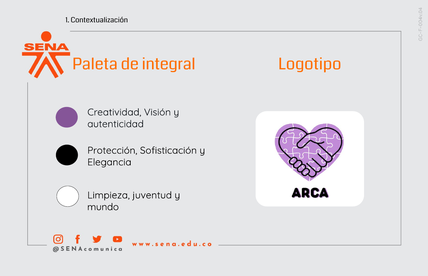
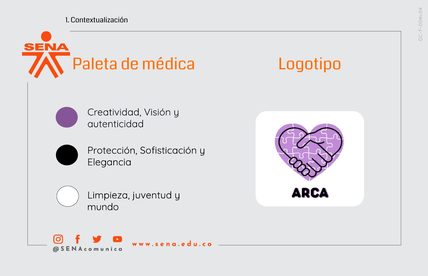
integral: integral -> médica (169, 64)
